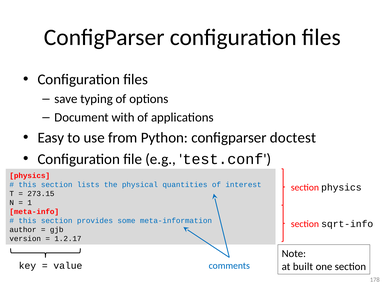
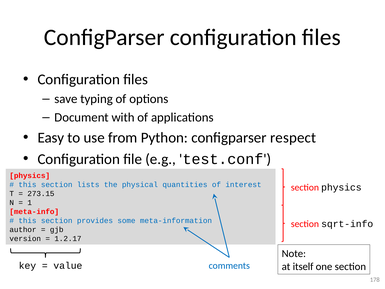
doctest: doctest -> respect (293, 138)
built: built -> itself (303, 266)
